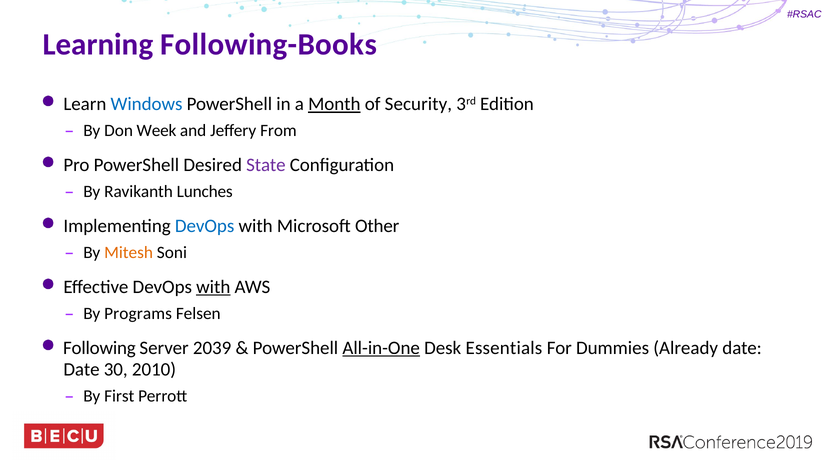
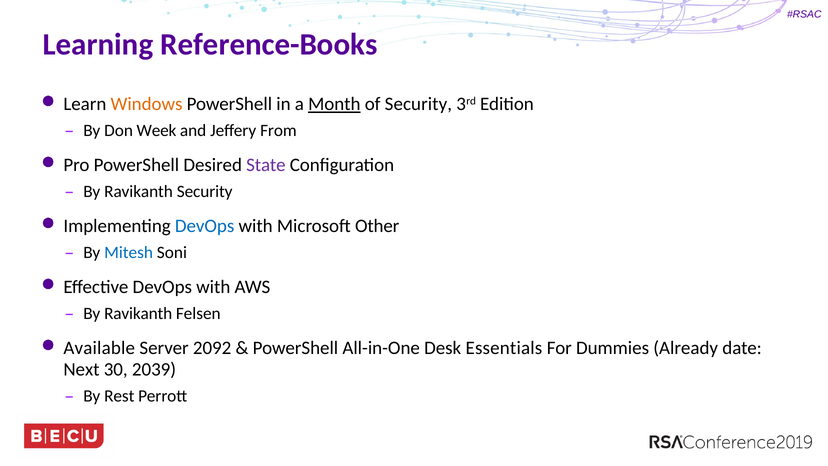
Following-Books: Following-Books -> Reference-Books (269, 44)
Windows colour: blue -> orange (147, 104)
Ravikanth Lunches: Lunches -> Security (205, 192)
Mitesh colour: orange -> blue (129, 253)
with underline: present -> none (213, 287)
Programs: Programs -> Ravikanth (138, 313)
Following: Following -> Available (99, 348)
2039: 2039 -> 2092 (212, 348)
All-in-One underline: present -> none (381, 348)
Date: Date -> Next (81, 369)
2010: 2010 -> 2039 (154, 369)
First: First -> Rest (119, 396)
